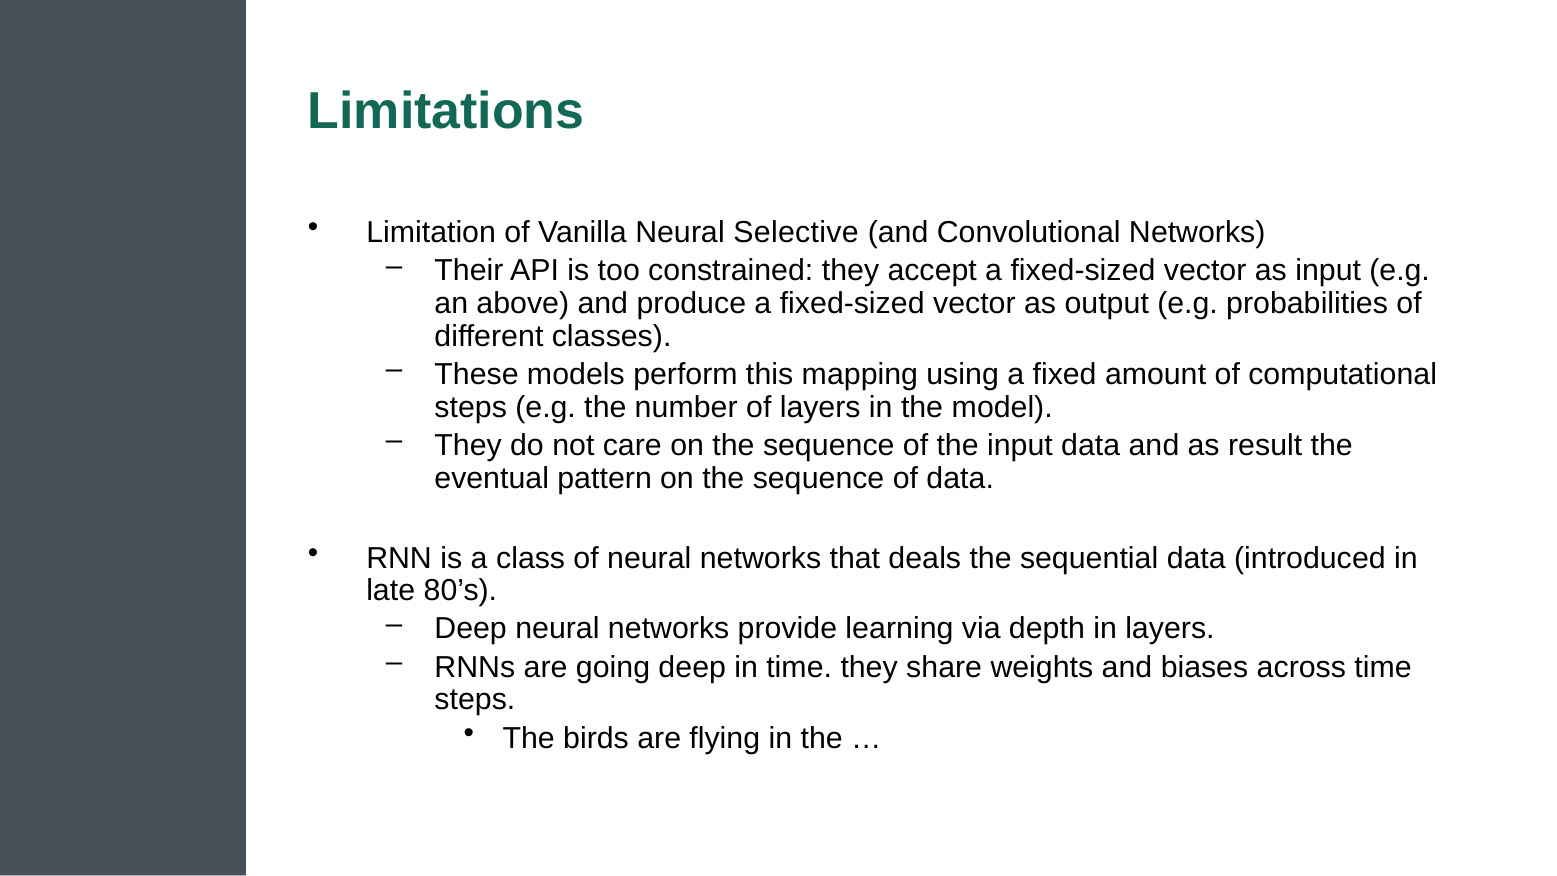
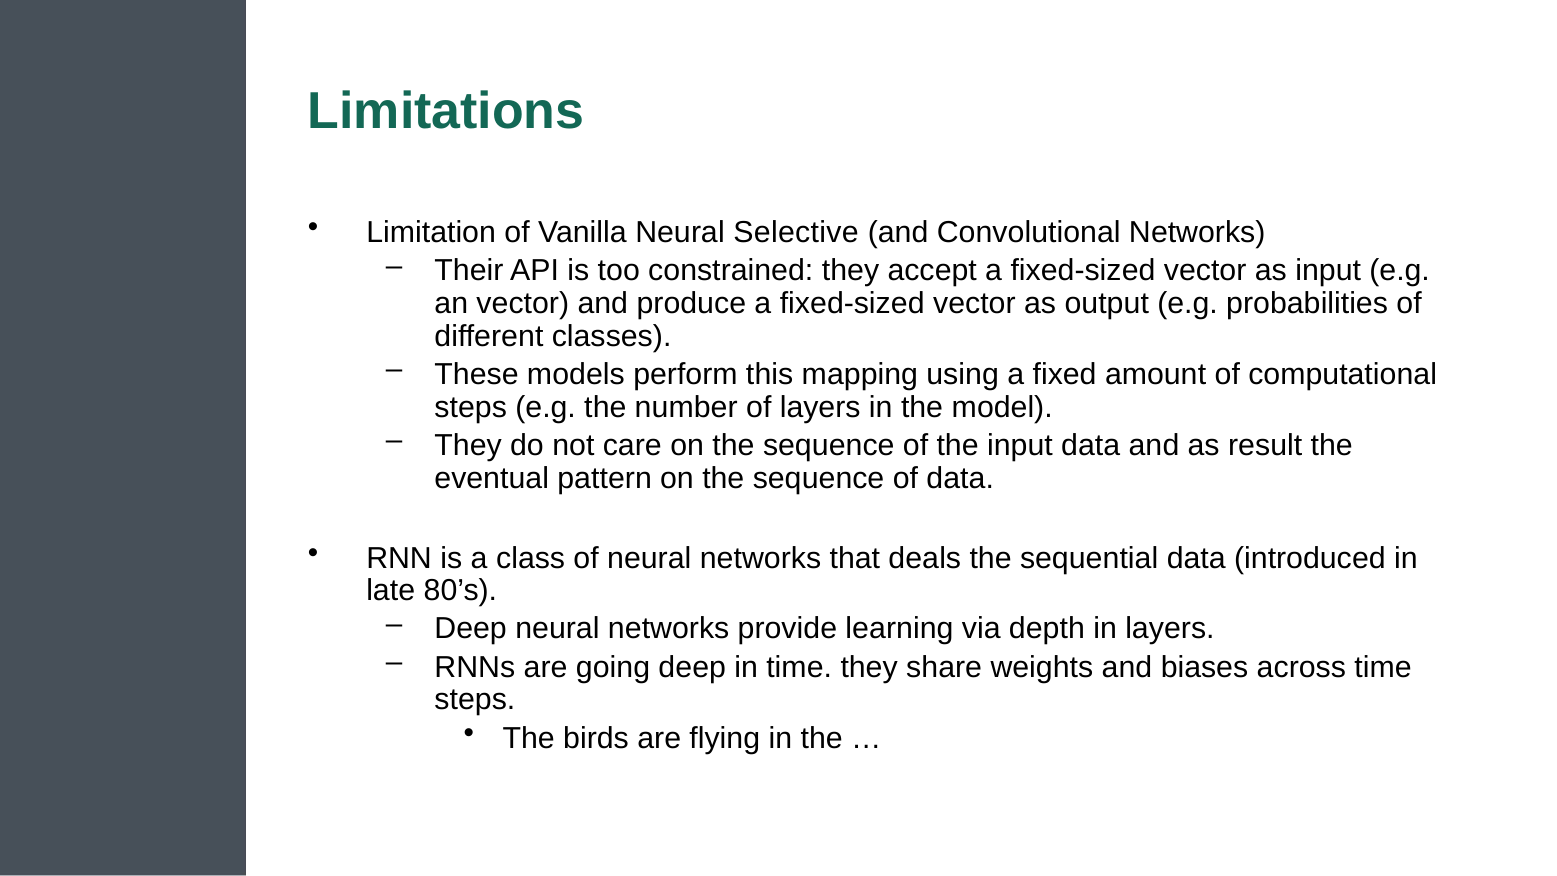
an above: above -> vector (523, 303)
